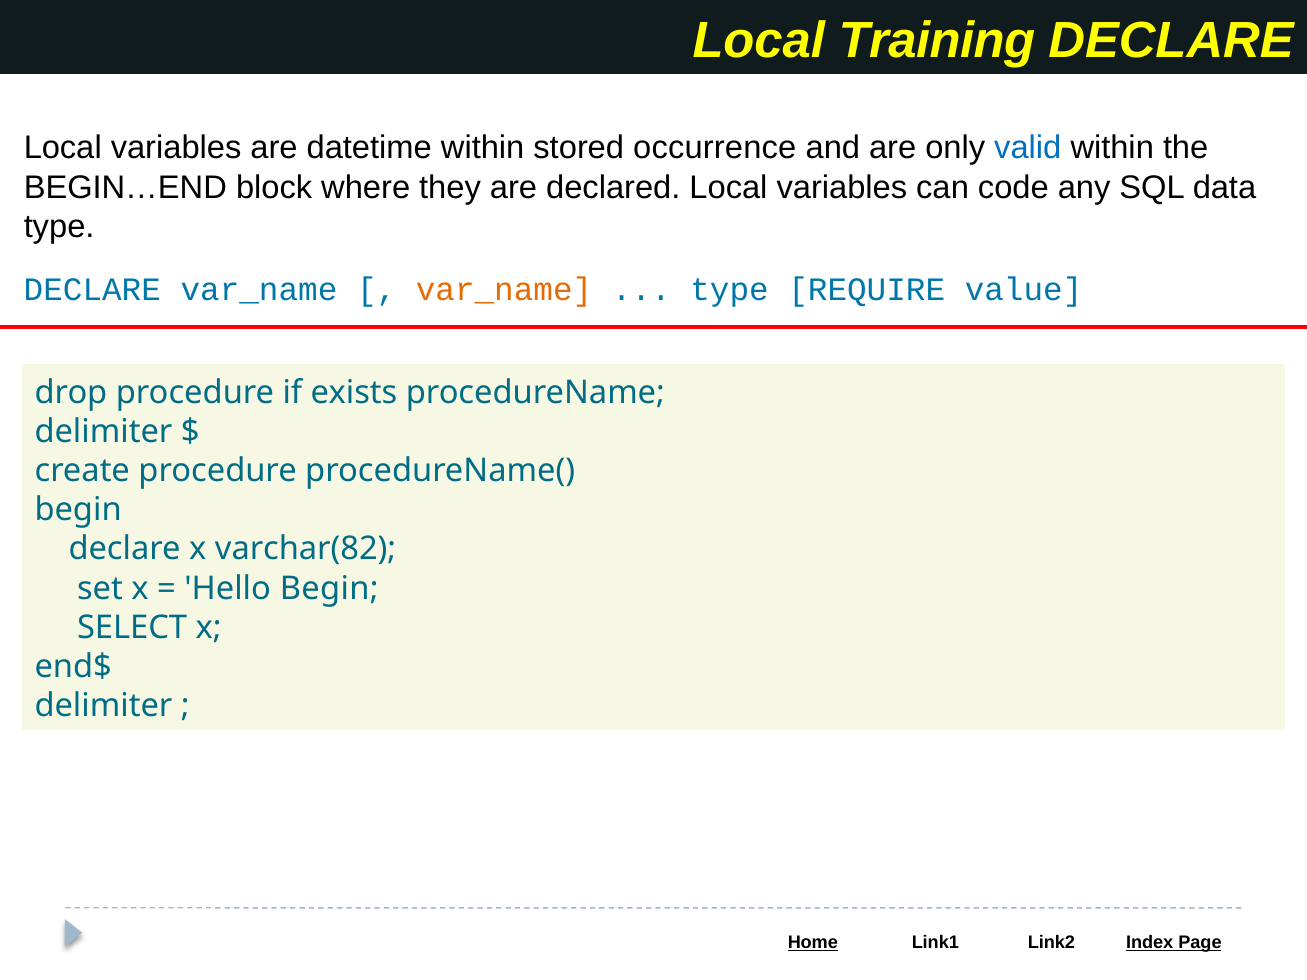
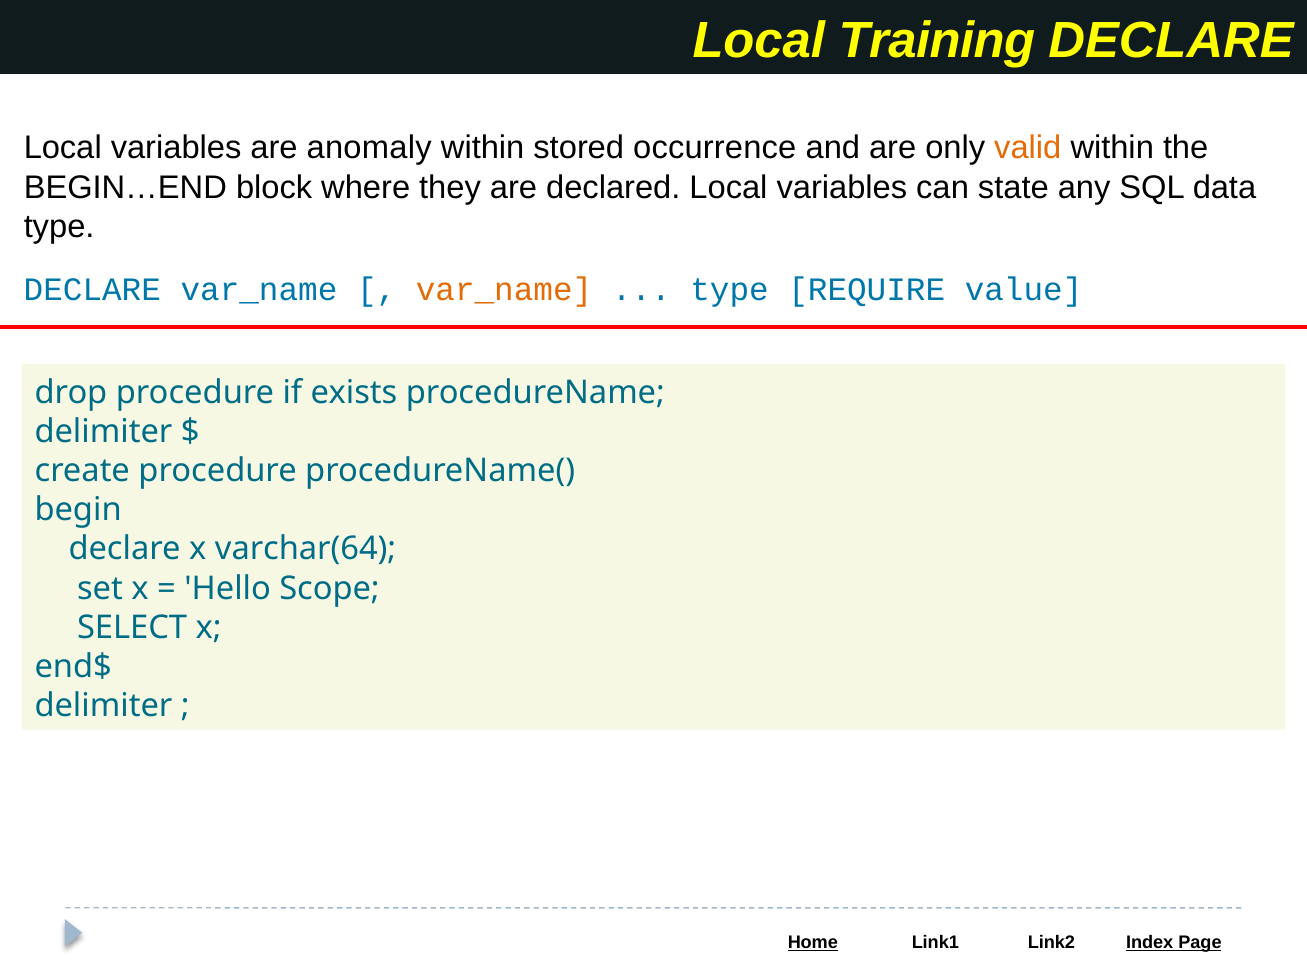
datetime: datetime -> anomaly (369, 148)
valid colour: blue -> orange (1028, 148)
code: code -> state (1013, 187)
varchar(82: varchar(82 -> varchar(64 (306, 549)
Hello Begin: Begin -> Scope (329, 588)
